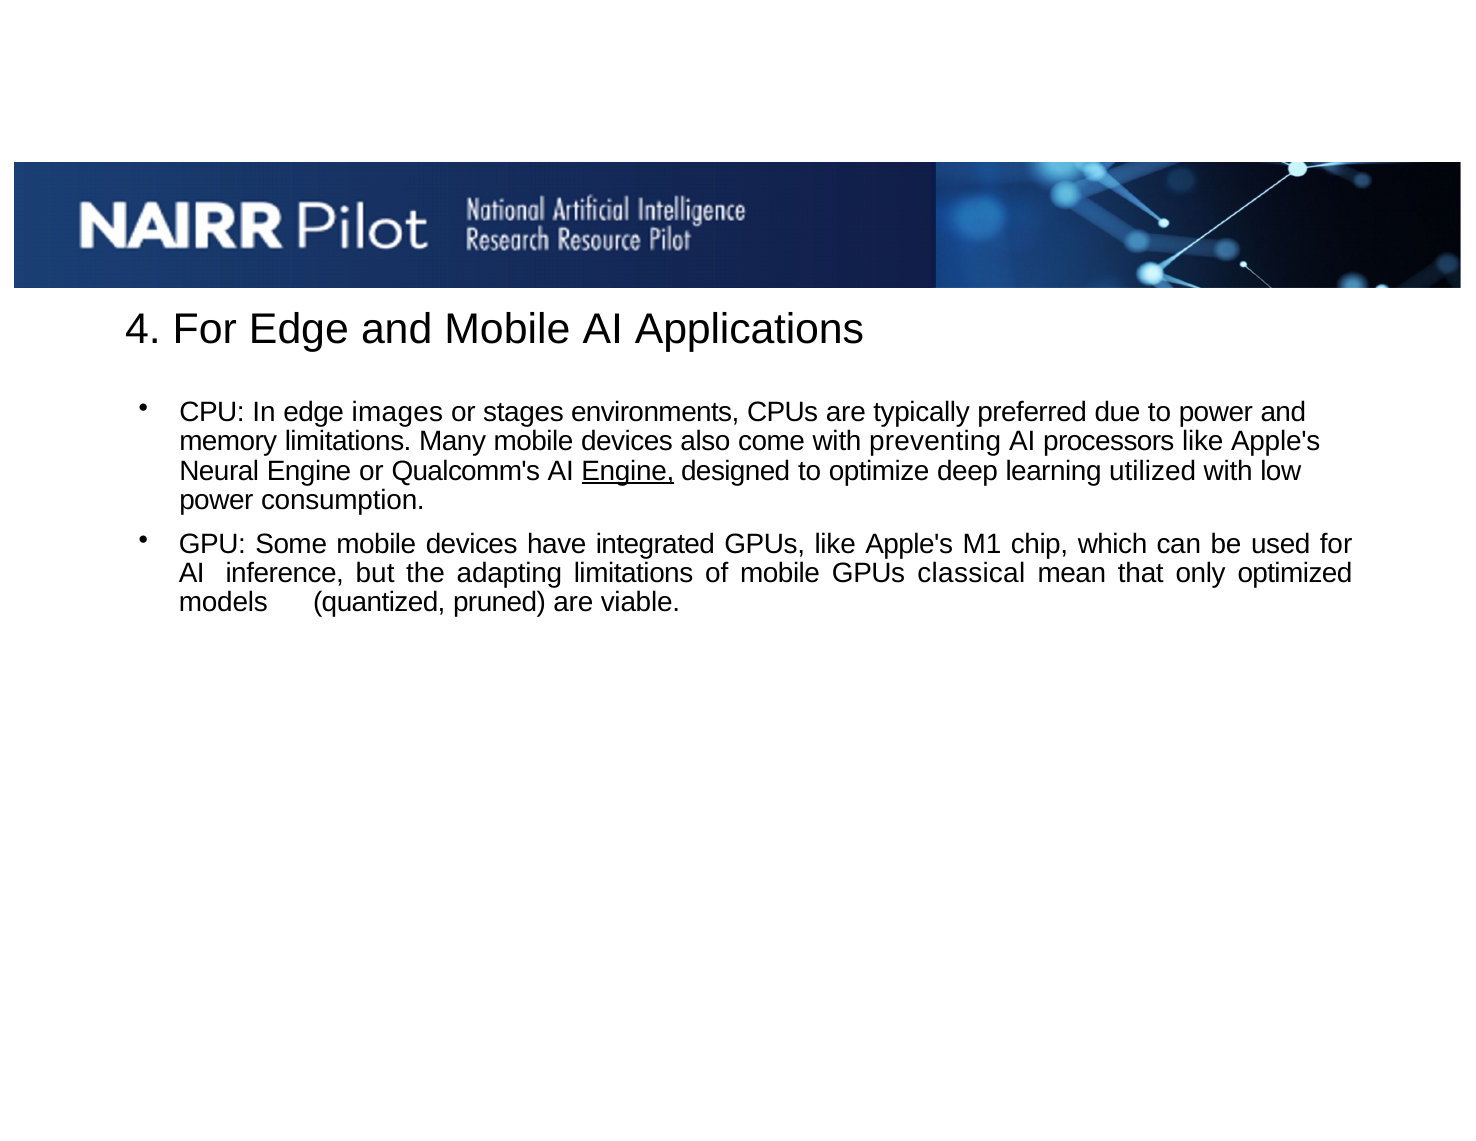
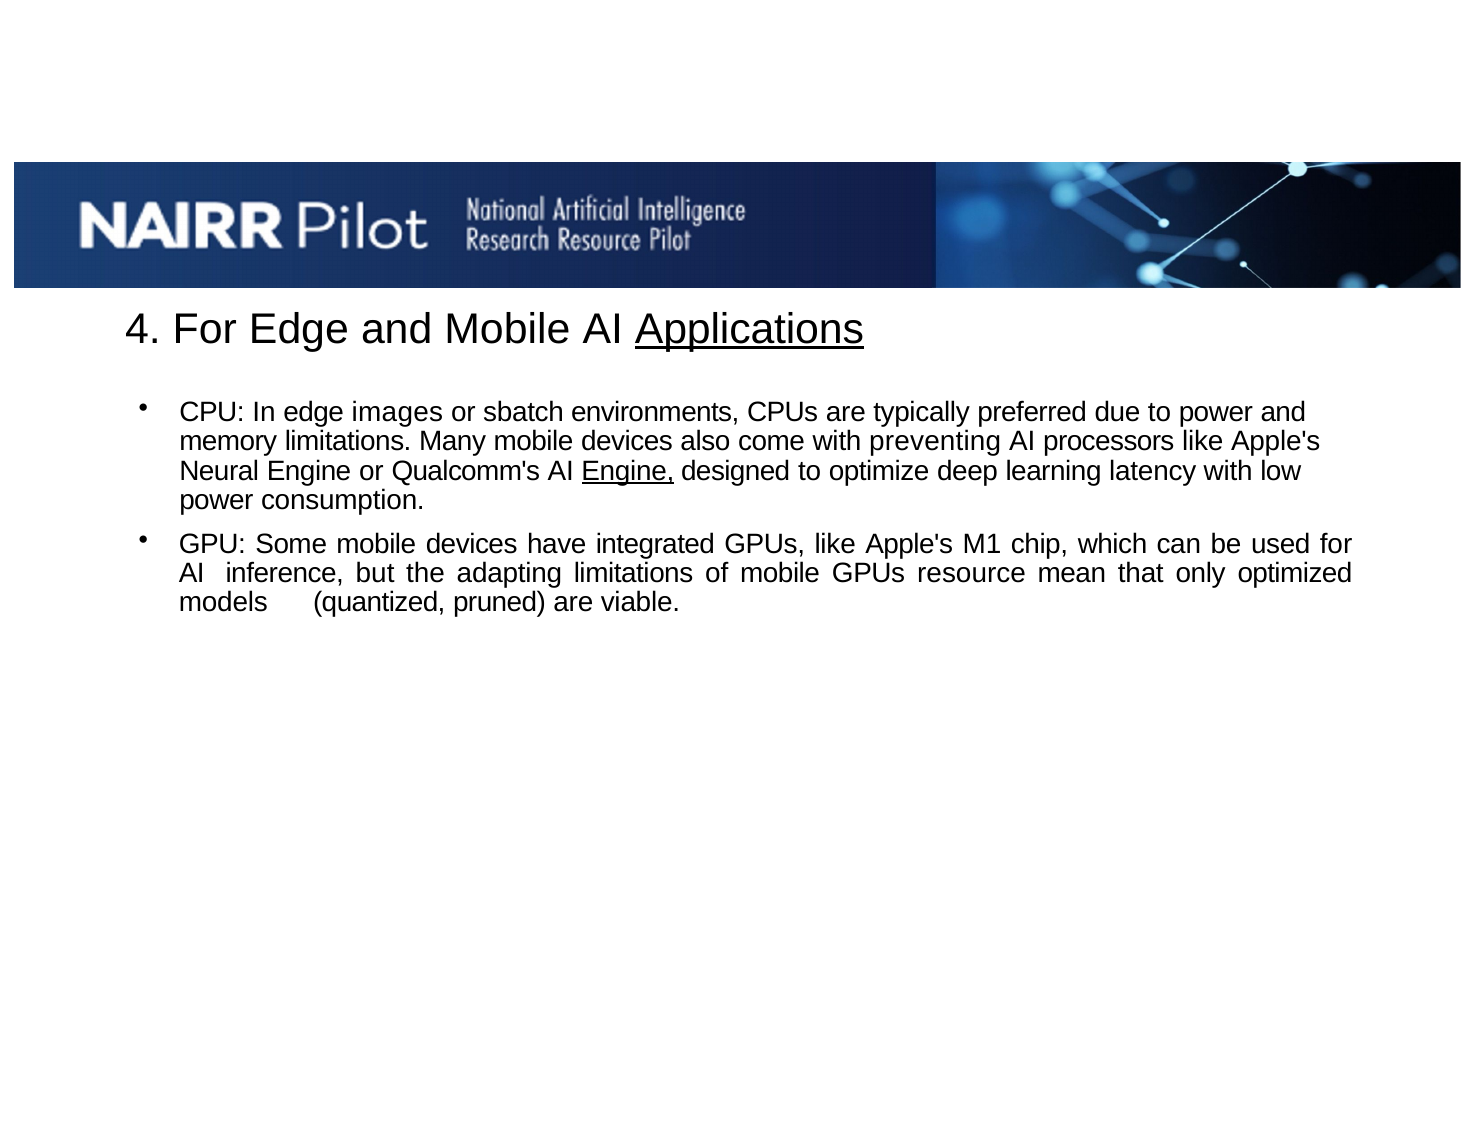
Applications underline: none -> present (749, 329)
stages: stages -> sbatch (524, 412)
utilized: utilized -> latency (1153, 471)
classical: classical -> resource (972, 573)
